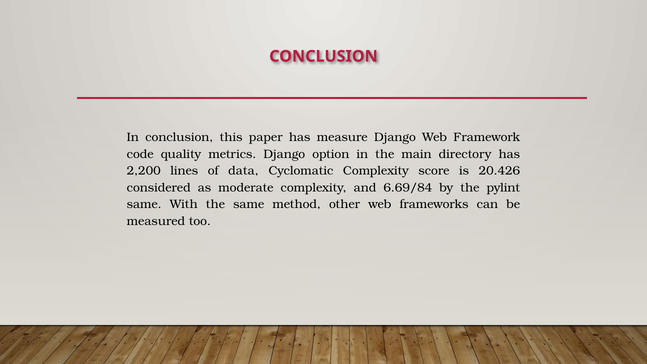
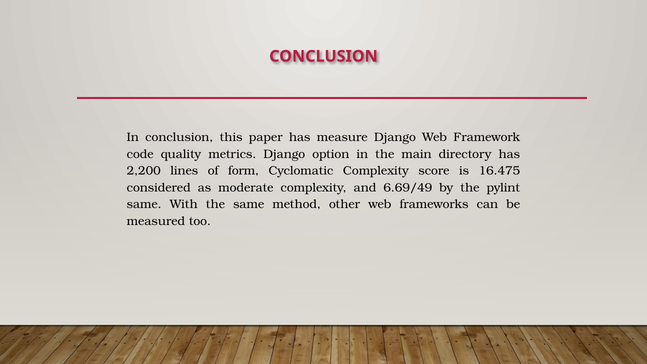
data: data -> form (244, 171)
20.426: 20.426 -> 16.475 (499, 171)
6.69/84: 6.69/84 -> 6.69/49 (408, 188)
